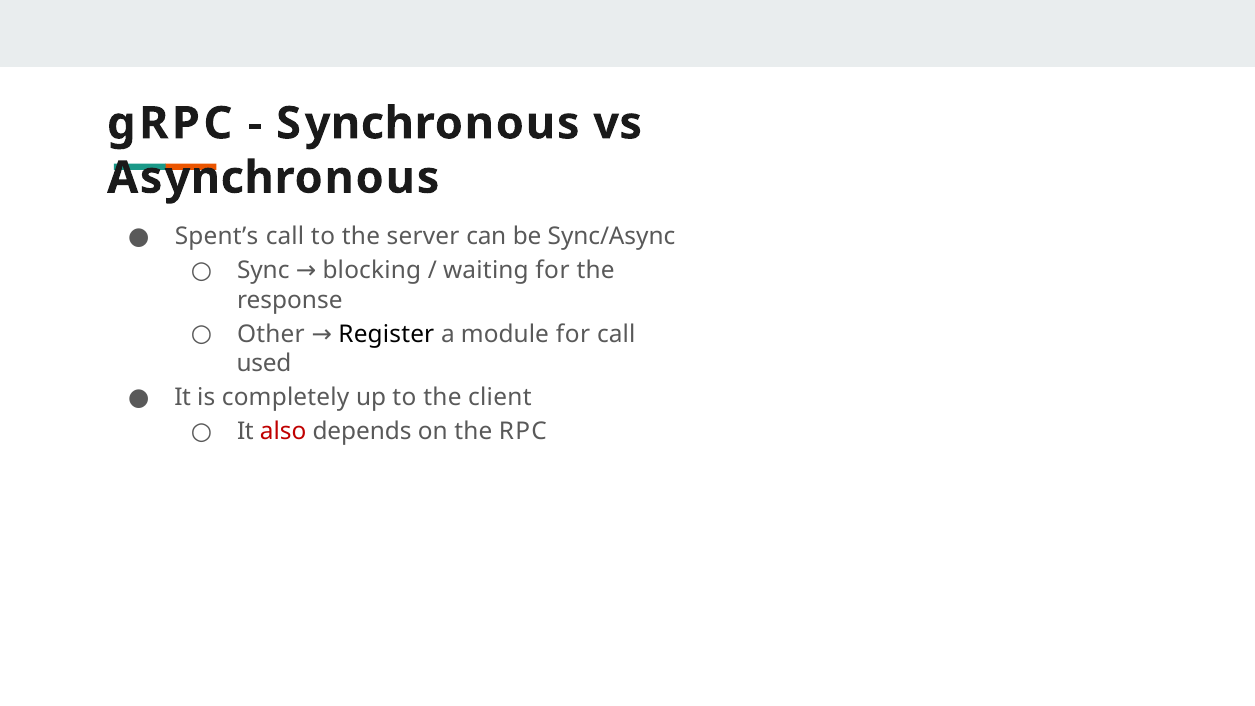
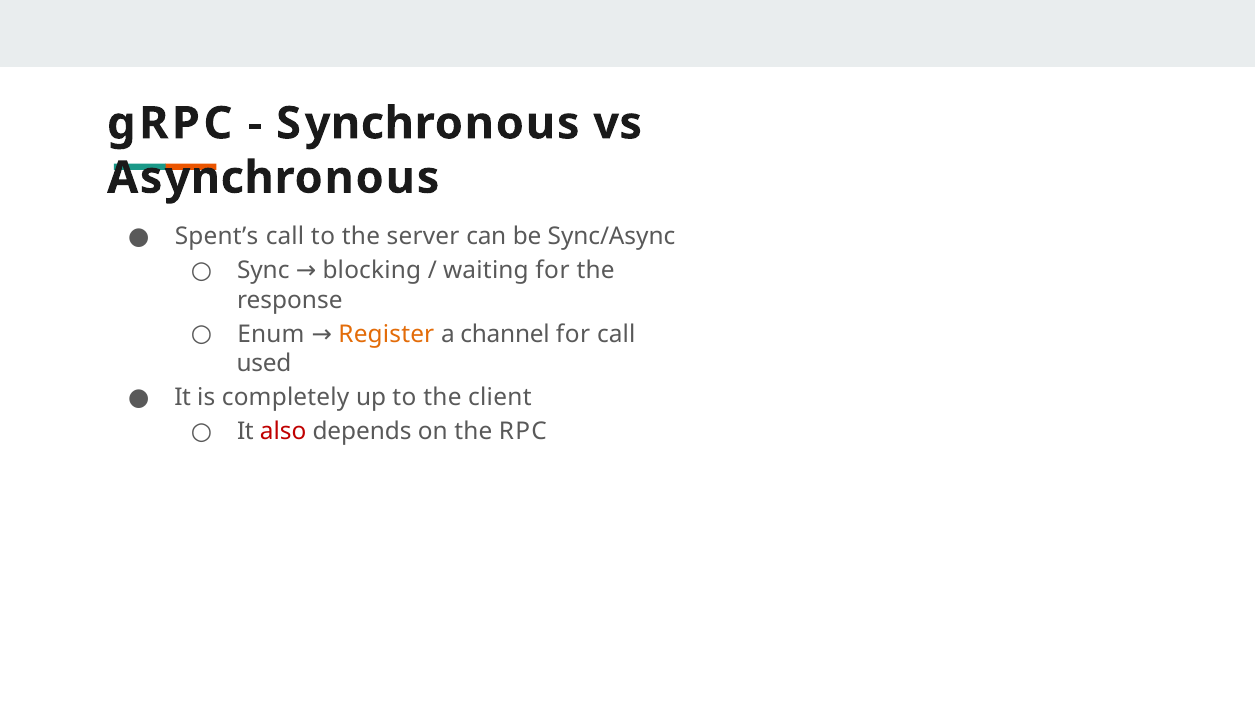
Other: Other -> Enum (271, 334)
Register colour: black -> orange (386, 334)
module: module -> channel (505, 334)
